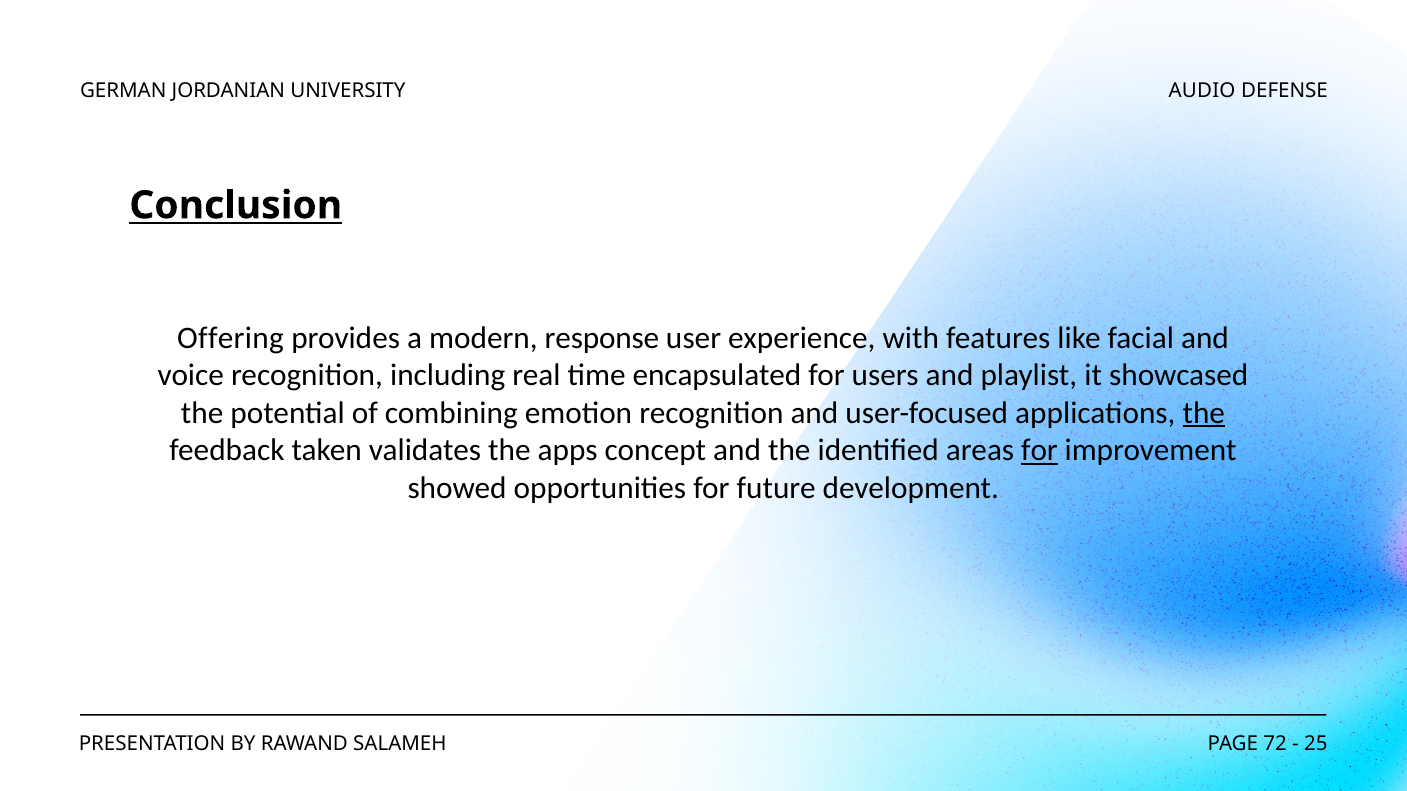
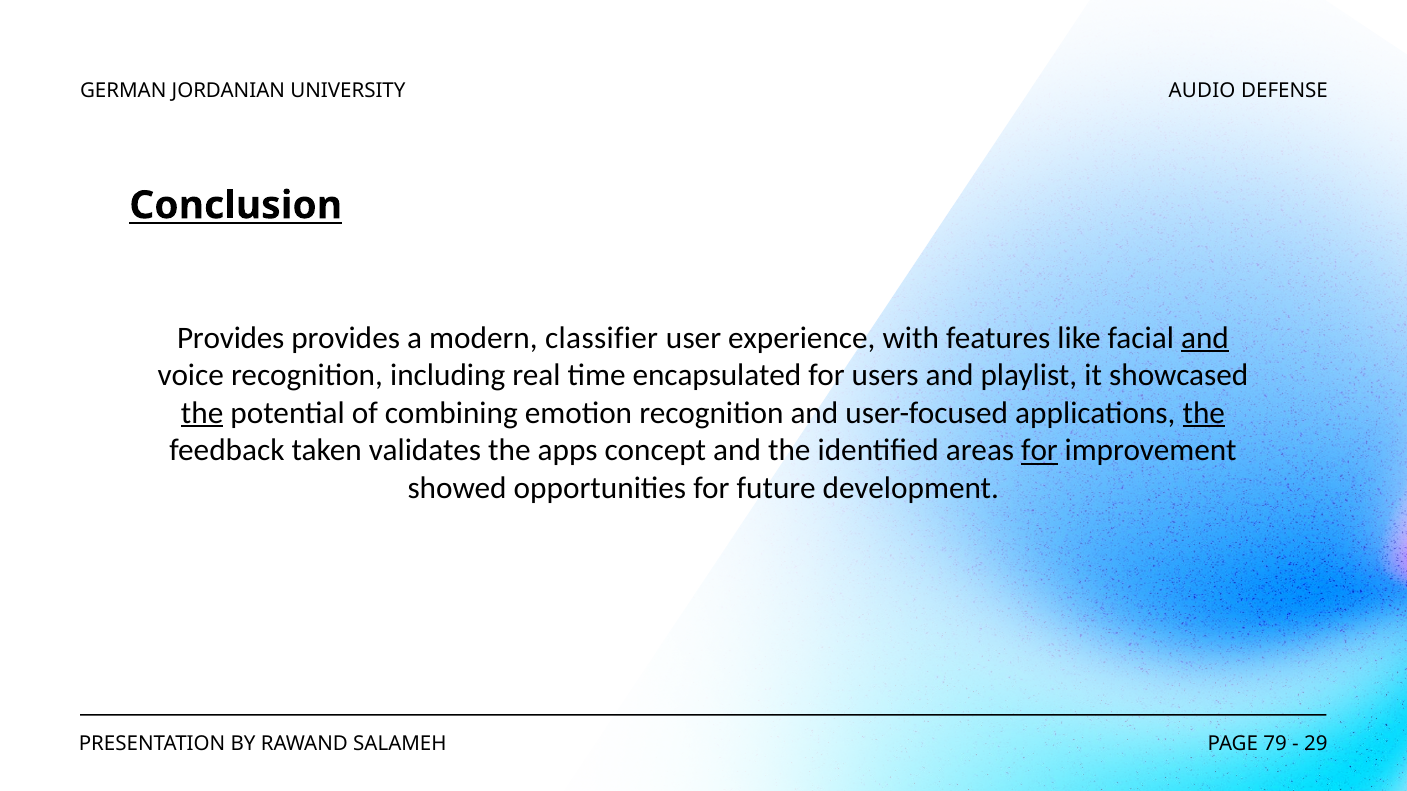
Offering: Offering -> Provides (231, 338)
response: response -> classifier (602, 338)
and underline: none -> present (1205, 338)
the underline: none -> present (202, 413)
72: 72 -> 79 (1275, 744)
25: 25 -> 29 (1316, 744)
